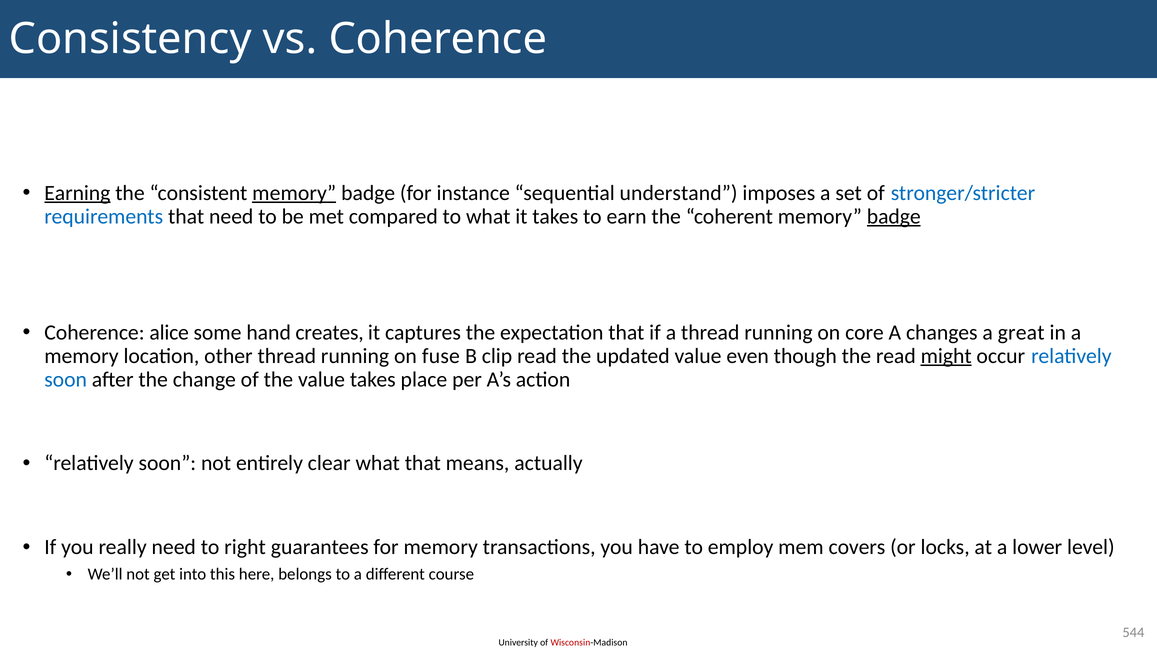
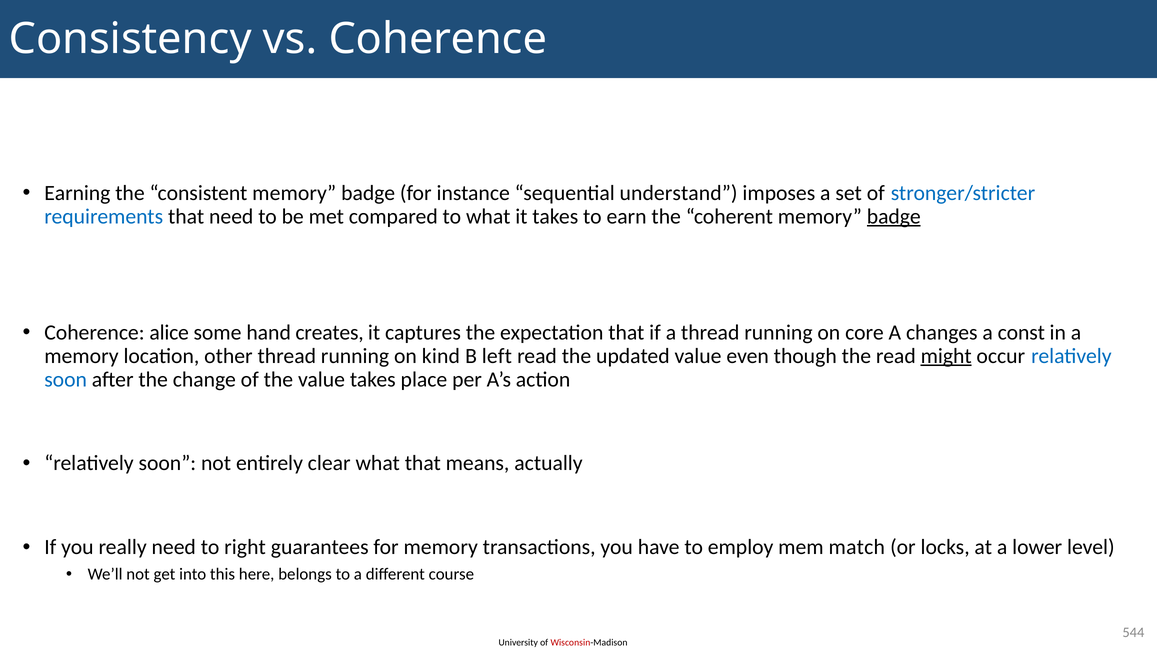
Earning underline: present -> none (77, 193)
memory underline: present -> none (294, 193)
great: great -> const (1021, 332)
fuse: fuse -> kind (441, 356)
clip: clip -> left (497, 356)
covers: covers -> match (857, 547)
